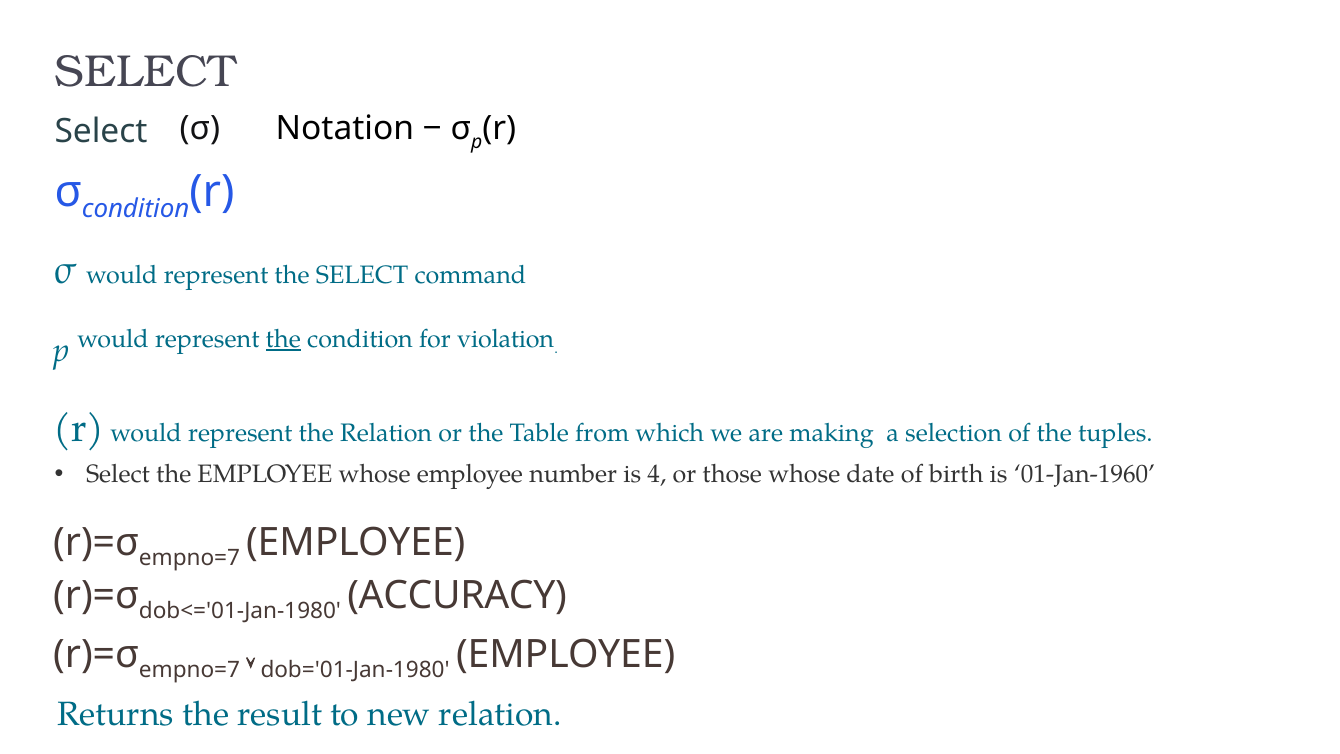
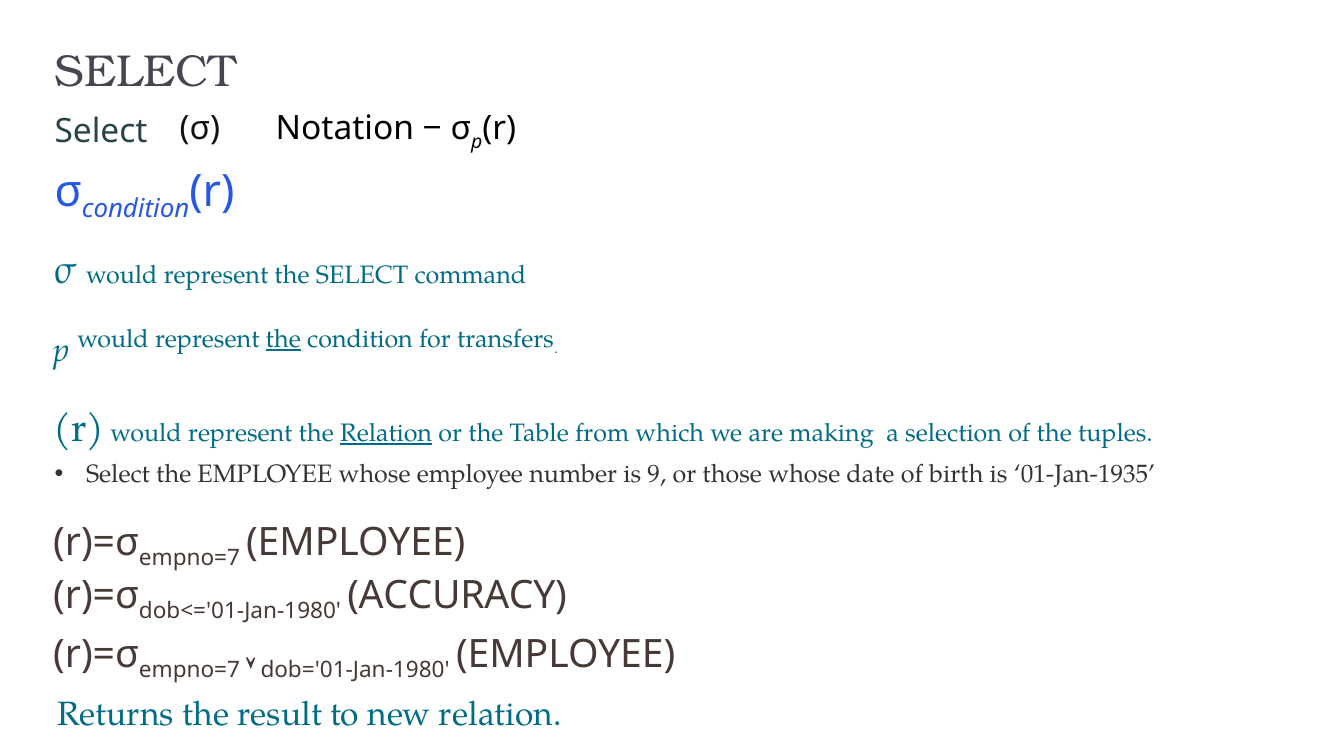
violation: violation -> transfers (505, 339)
Relation underline: none -> present (386, 433)
4: 4 -> 9 (657, 474)
01-Jan-1960: 01-Jan-1960 -> 01-Jan-1935 (1085, 474)
